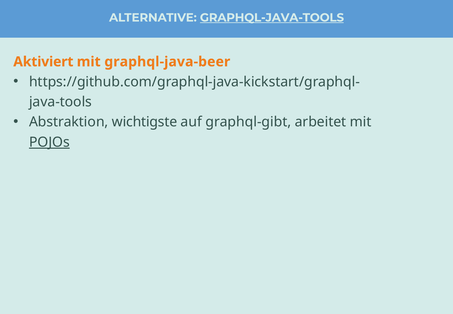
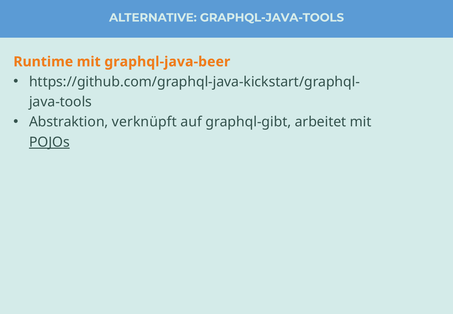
GRAPHQL-JAVA-TOOLS underline: present -> none (272, 18)
Aktiviert: Aktiviert -> Runtime (43, 62)
wichtigste: wichtigste -> verknüpft (144, 122)
